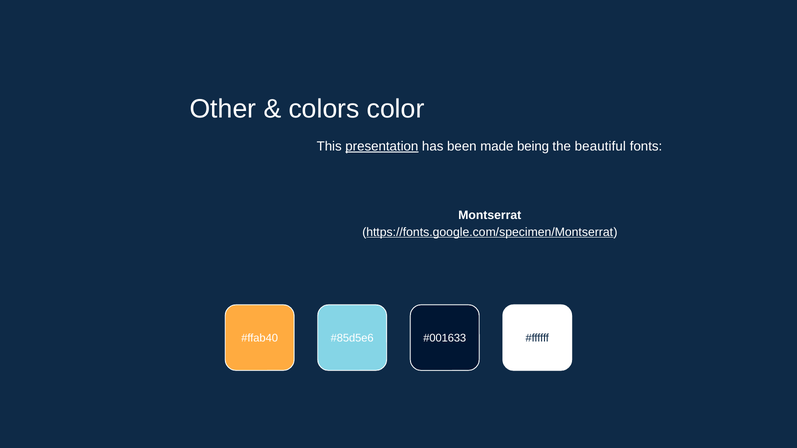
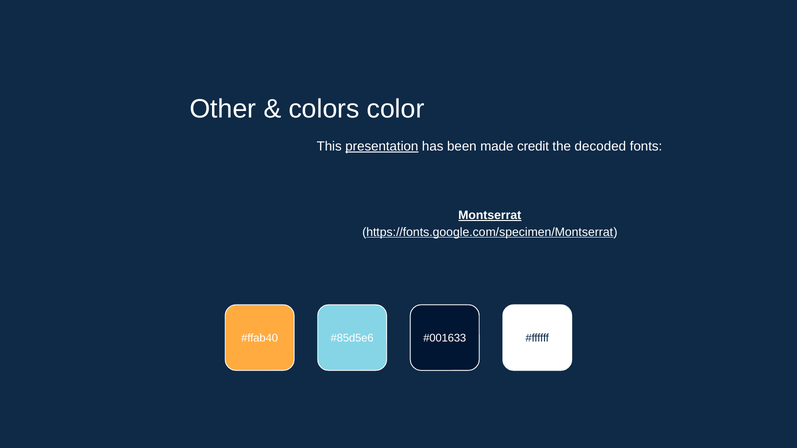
being: being -> credit (533, 146)
beautiful: beautiful -> decoded (600, 146)
Montserrat underline: none -> present (490, 215)
